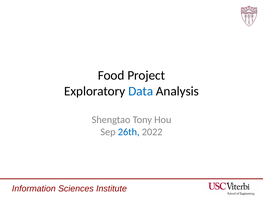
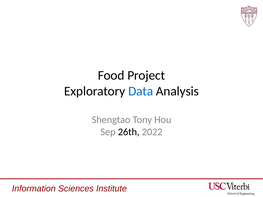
26th colour: blue -> black (129, 132)
